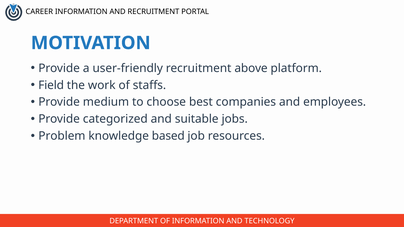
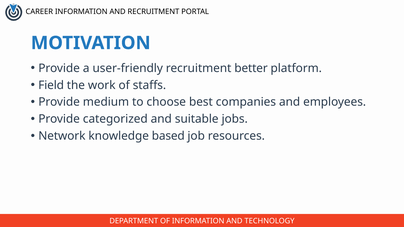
above: above -> better (251, 68)
Problem: Problem -> Network (62, 136)
